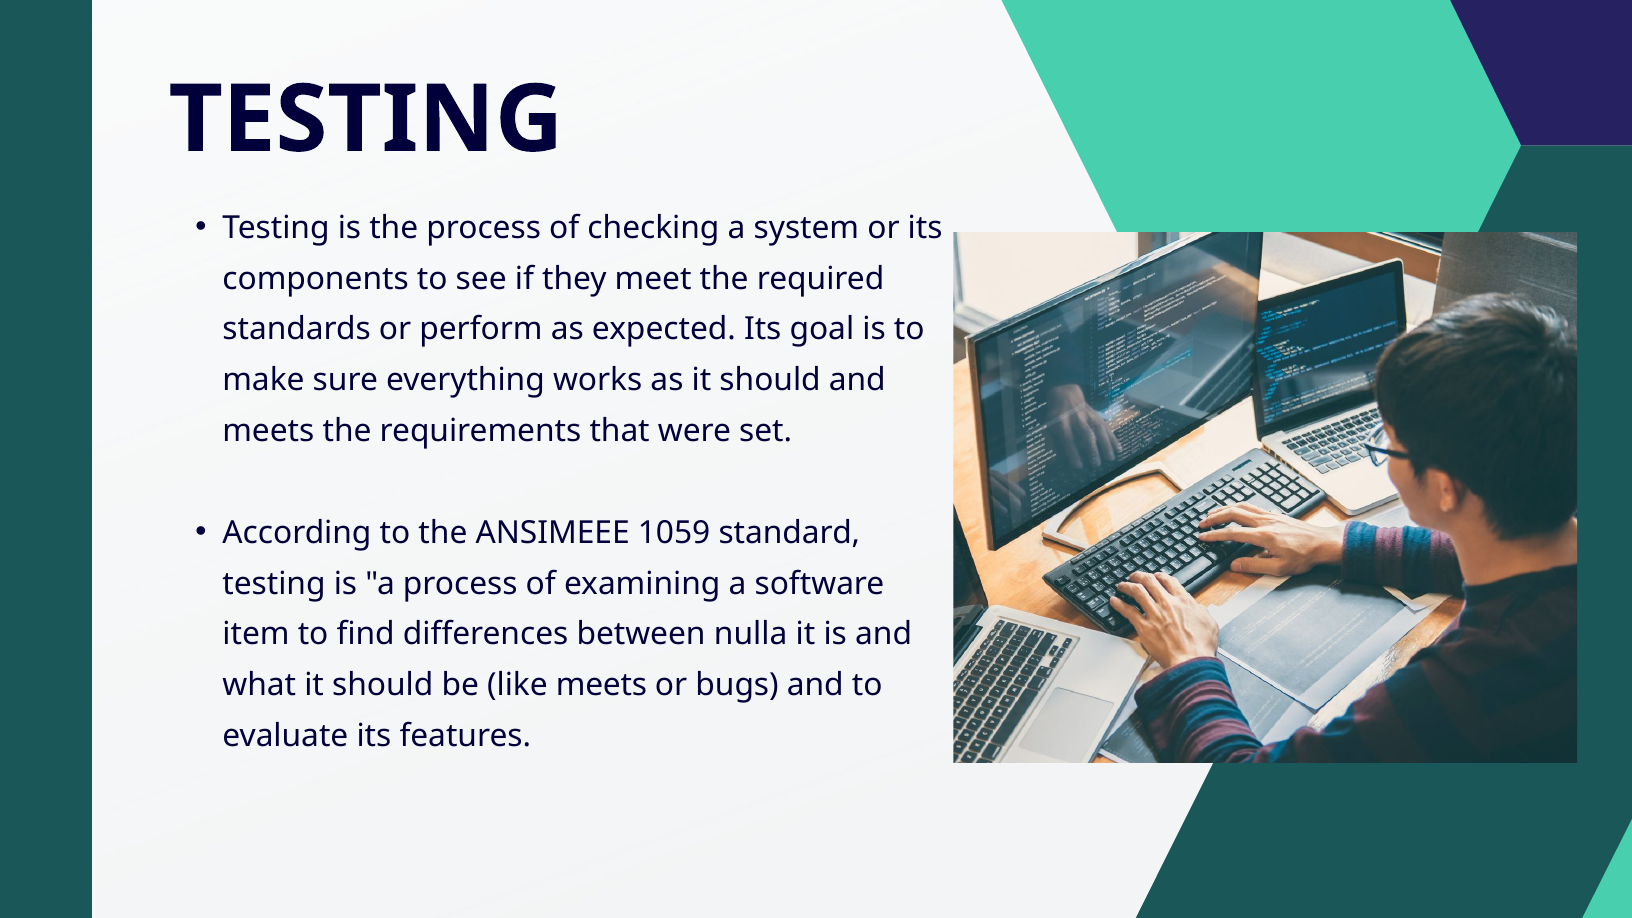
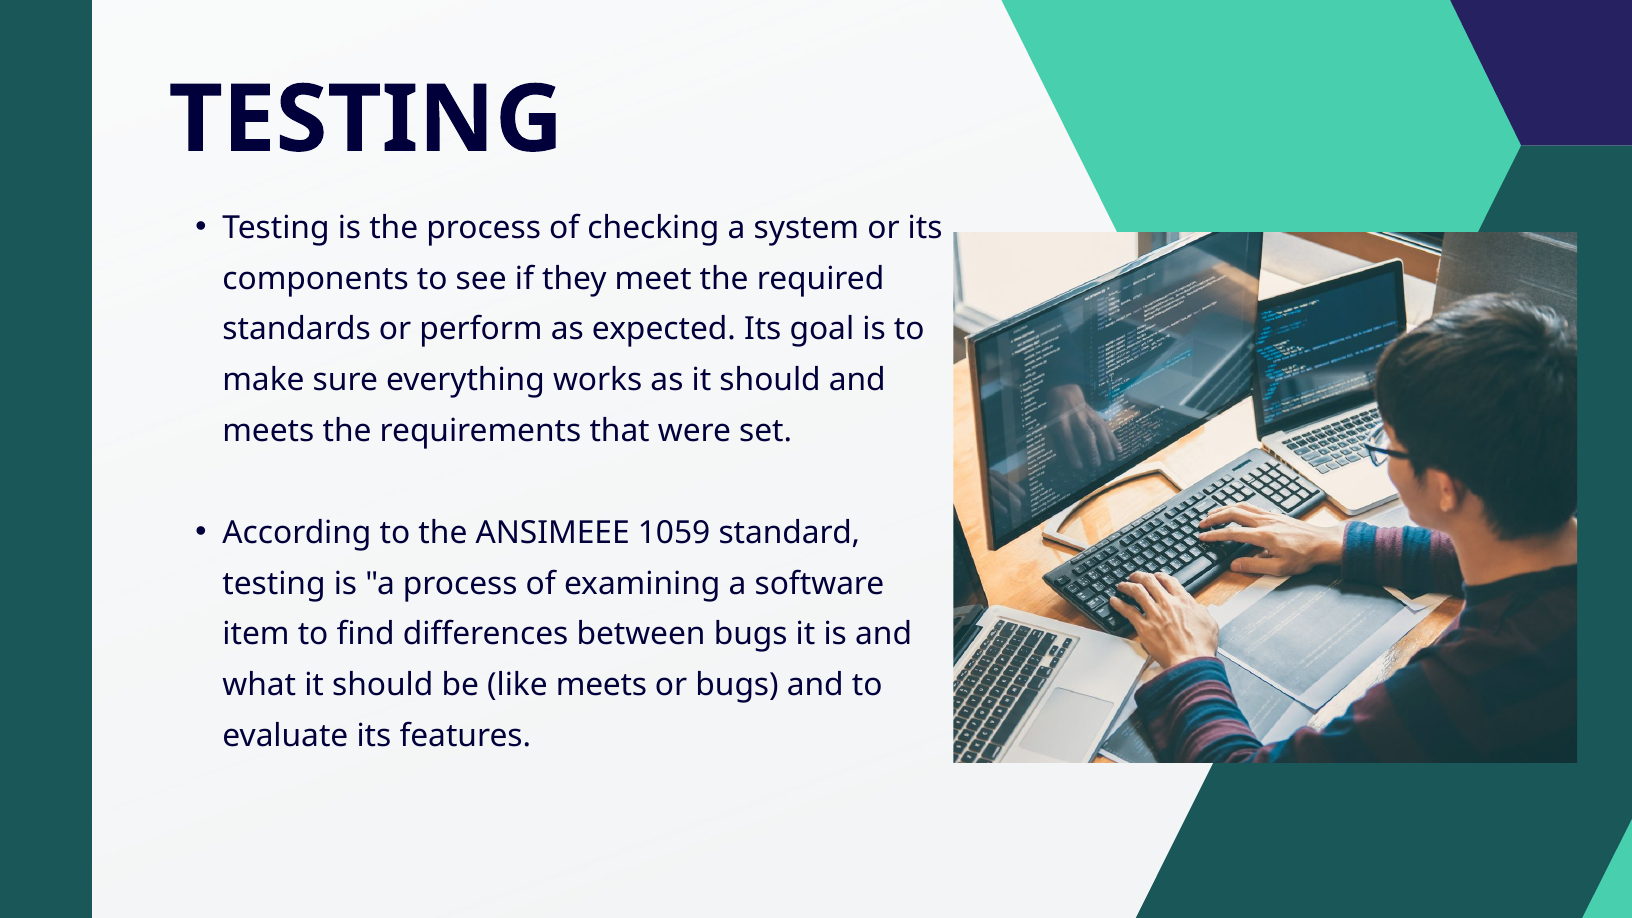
between nulla: nulla -> bugs (751, 634)
